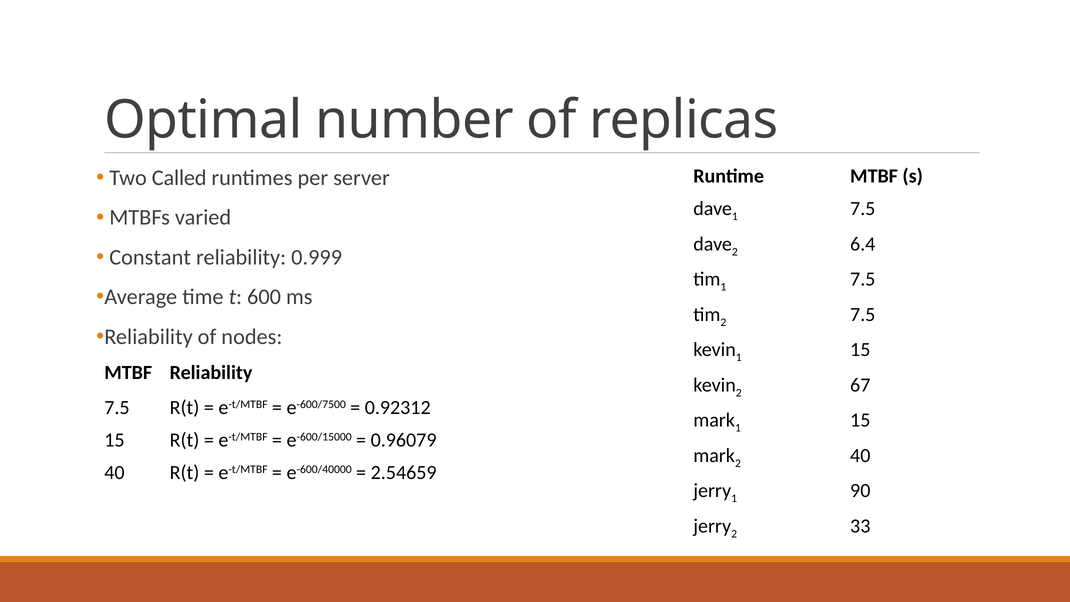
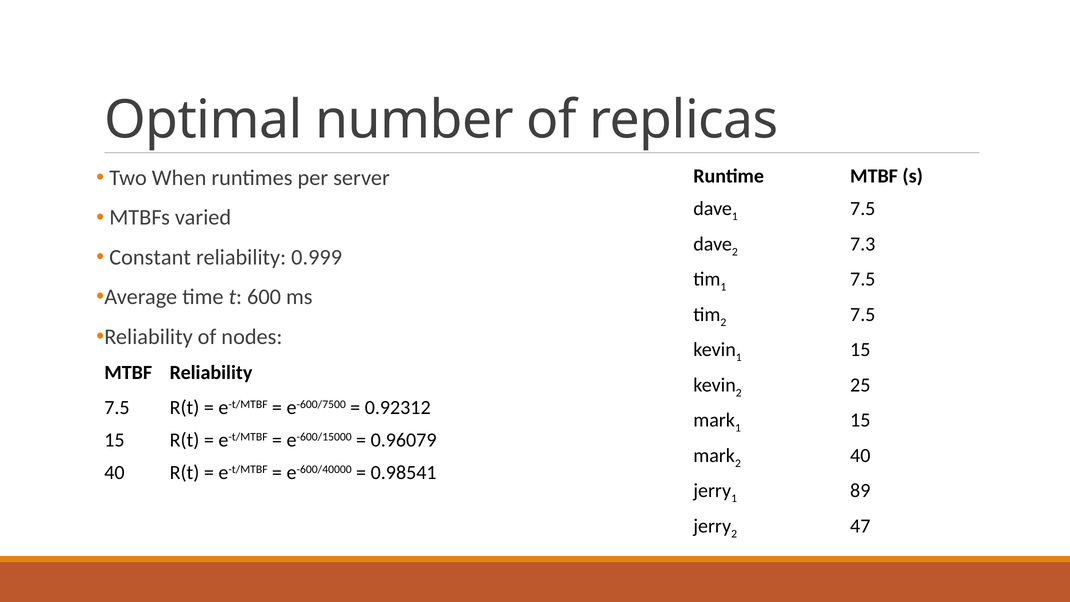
Called: Called -> When (179, 178)
6.4: 6.4 -> 7.3 (863, 244)
67: 67 -> 25 (860, 385)
2.54659: 2.54659 -> 0.98541 (404, 473)
90: 90 -> 89 (860, 491)
33: 33 -> 47 (860, 526)
